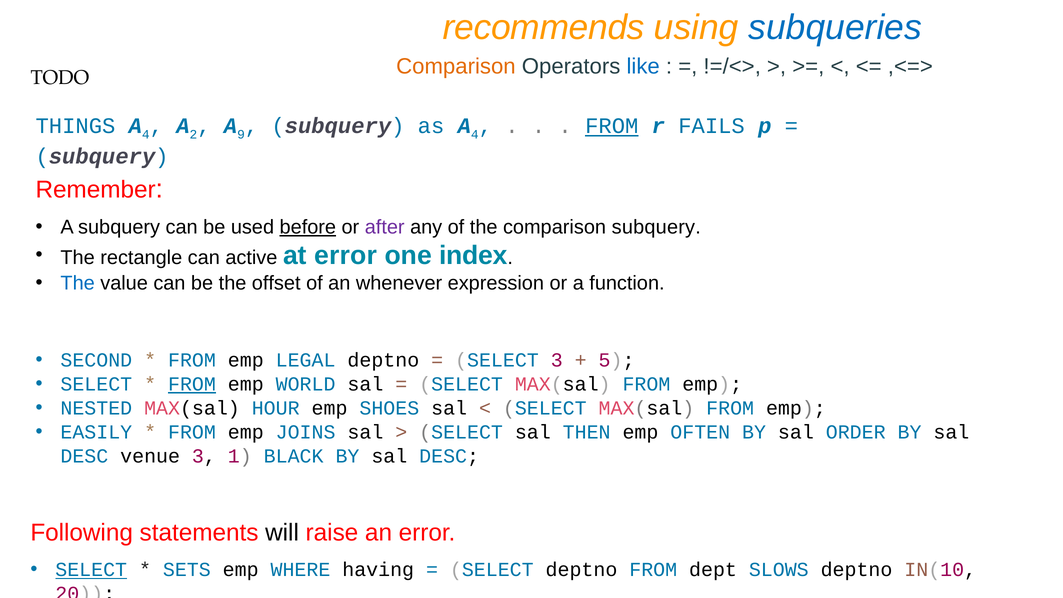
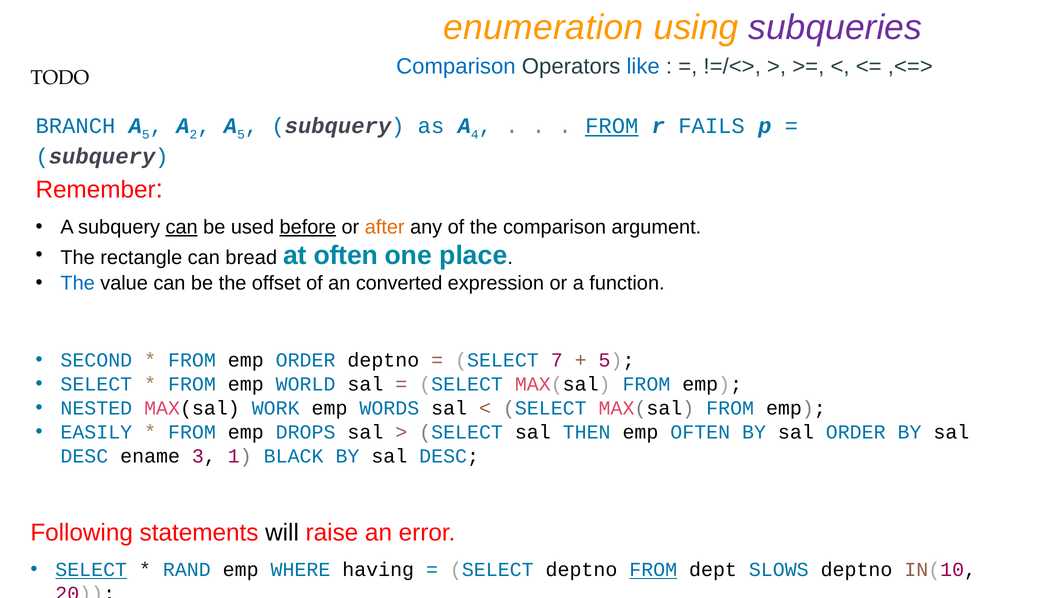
recommends: recommends -> enumeration (543, 28)
subqueries colour: blue -> purple (835, 28)
Comparison colour: orange -> blue (456, 66)
THINGS: THINGS -> BRANCH (75, 126)
4: 4 -> 5 (146, 135)
9: 9 -> 5 (241, 135)
can underline: none -> present (182, 227)
after colour: purple -> orange (385, 227)
comparison subquery: subquery -> argument (656, 227)
active: active -> bread (251, 258)
at error: error -> often (346, 256)
index: index -> place (473, 256)
whenever: whenever -> converted (399, 283)
emp LEGAL: LEGAL -> ORDER (306, 360)
SELECT 3: 3 -> 7 (557, 360)
FROM underline: present -> none (192, 384)
HOUR: HOUR -> WORK (276, 408)
SHOES: SHOES -> WORDS (389, 408)
JOINS: JOINS -> DROPS (306, 432)
venue: venue -> ename (150, 456)
SETS: SETS -> RAND (187, 570)
FROM underline: none -> present (653, 570)
